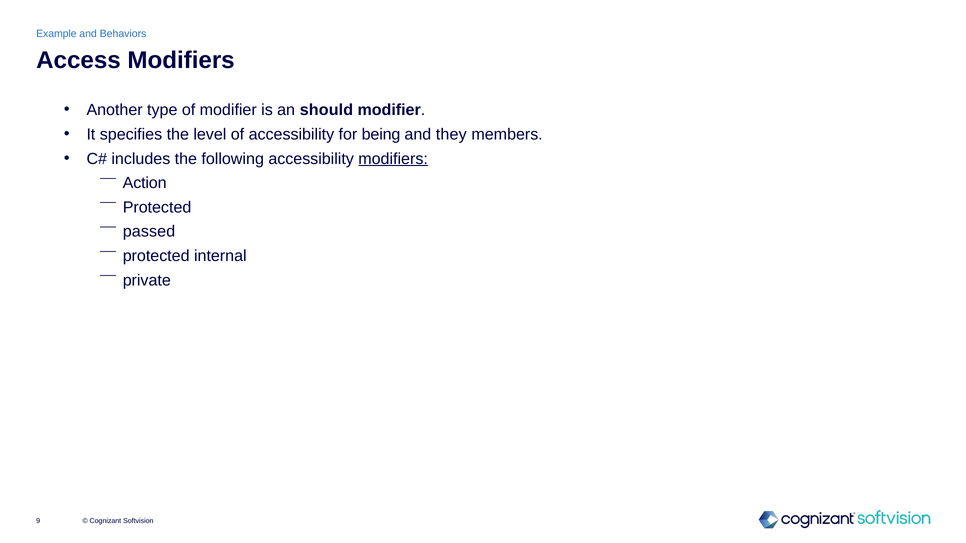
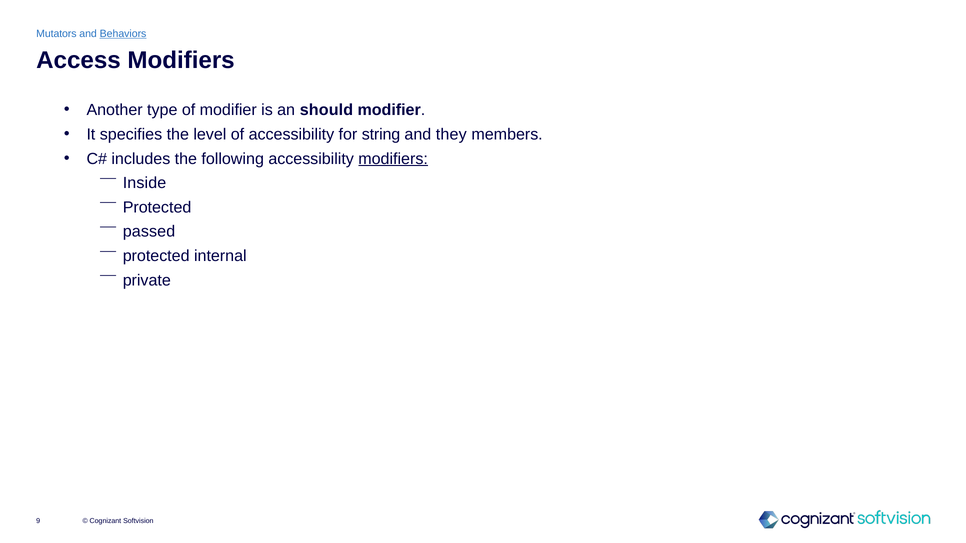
Example: Example -> Mutators (56, 34)
Behaviors underline: none -> present (123, 34)
being: being -> string (381, 134)
Action: Action -> Inside (145, 183)
